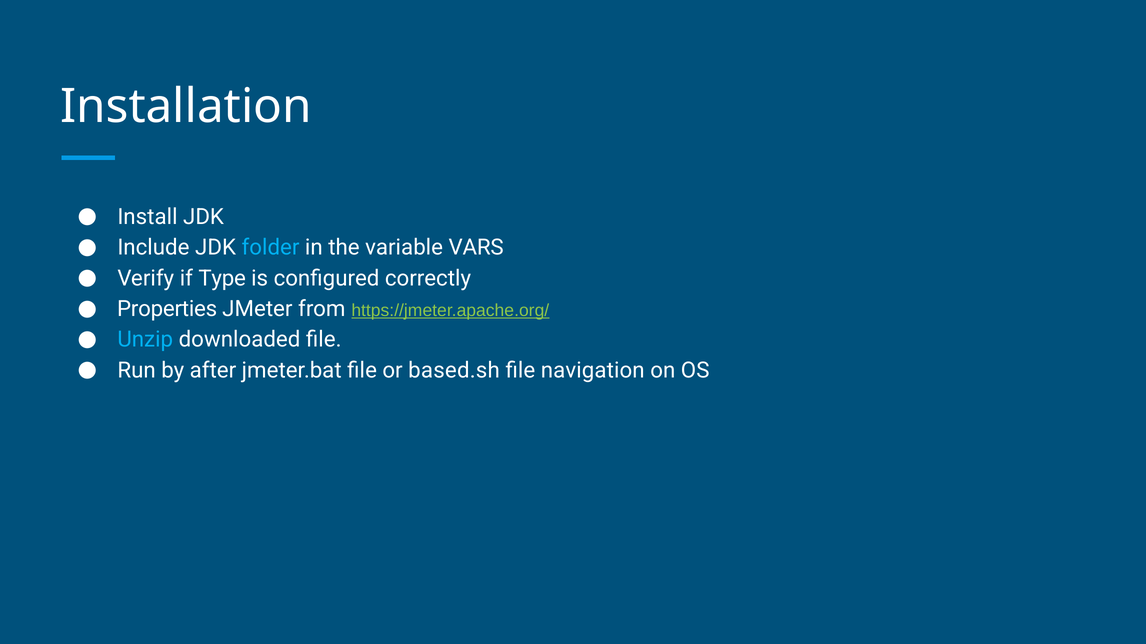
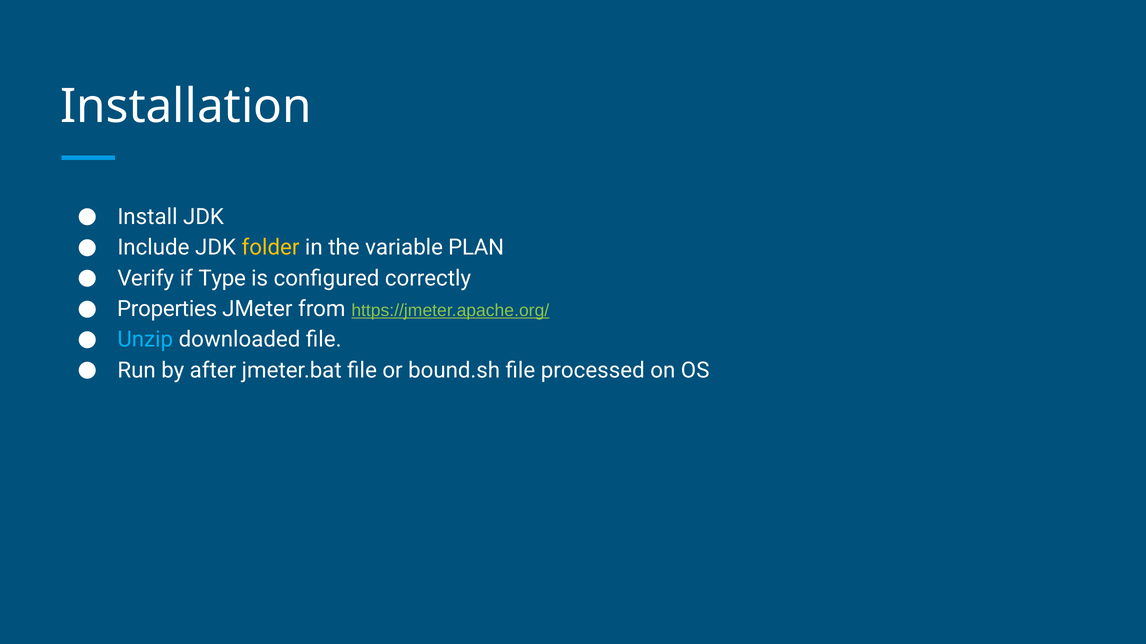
folder colour: light blue -> yellow (271, 248)
VARS: VARS -> PLAN (476, 248)
based.sh: based.sh -> bound.sh (454, 371)
navigation: navigation -> processed (593, 371)
